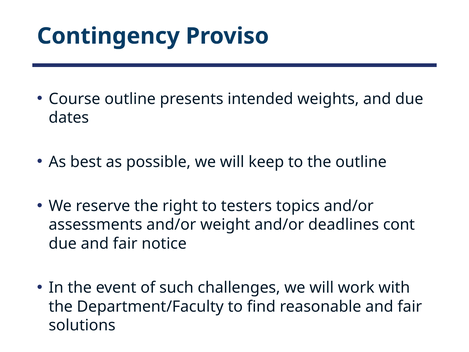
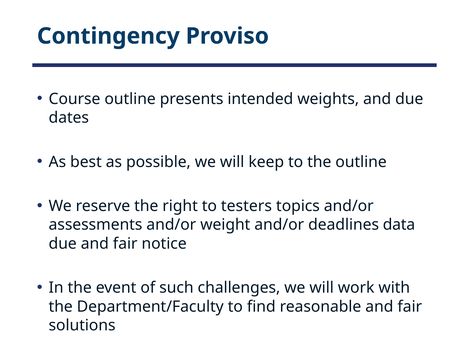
cont: cont -> data (399, 225)
